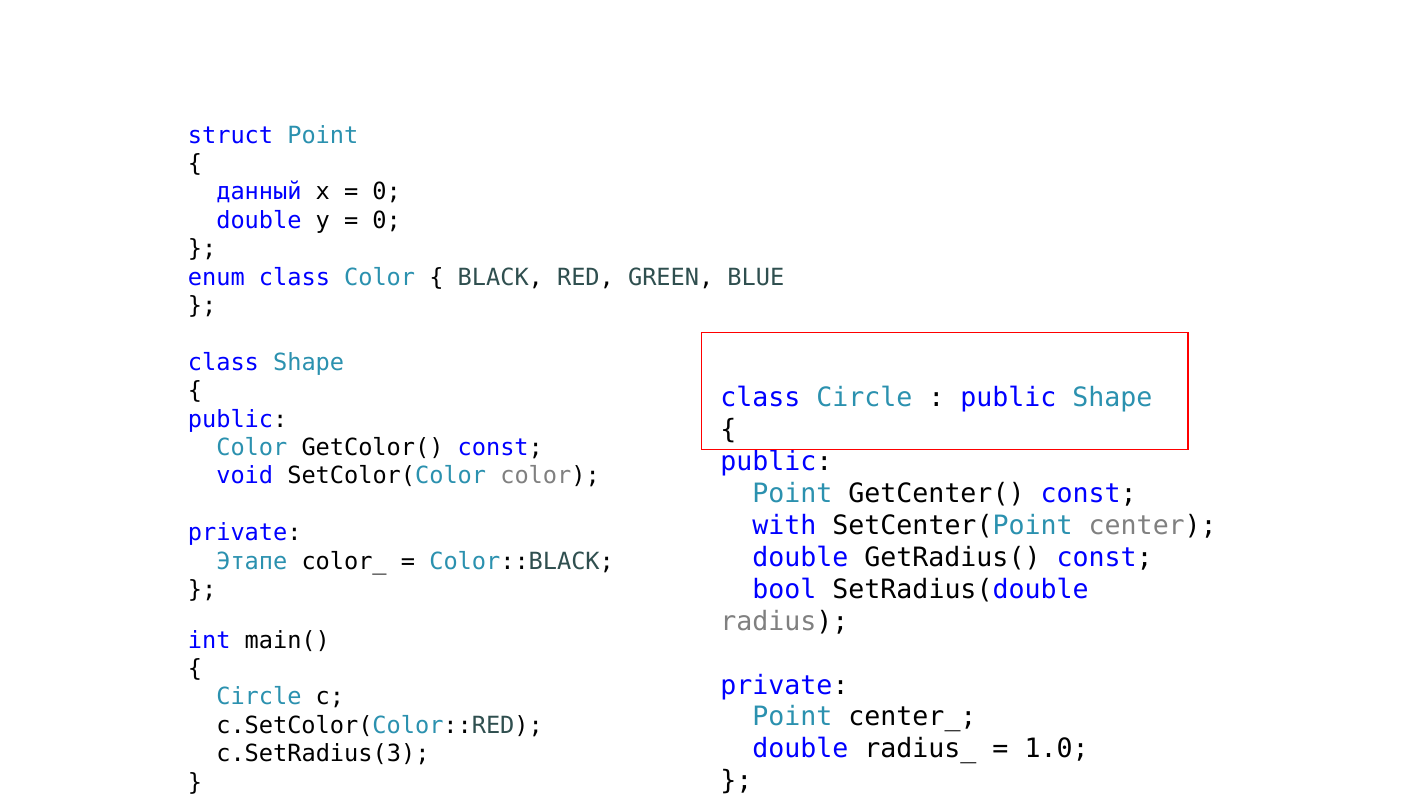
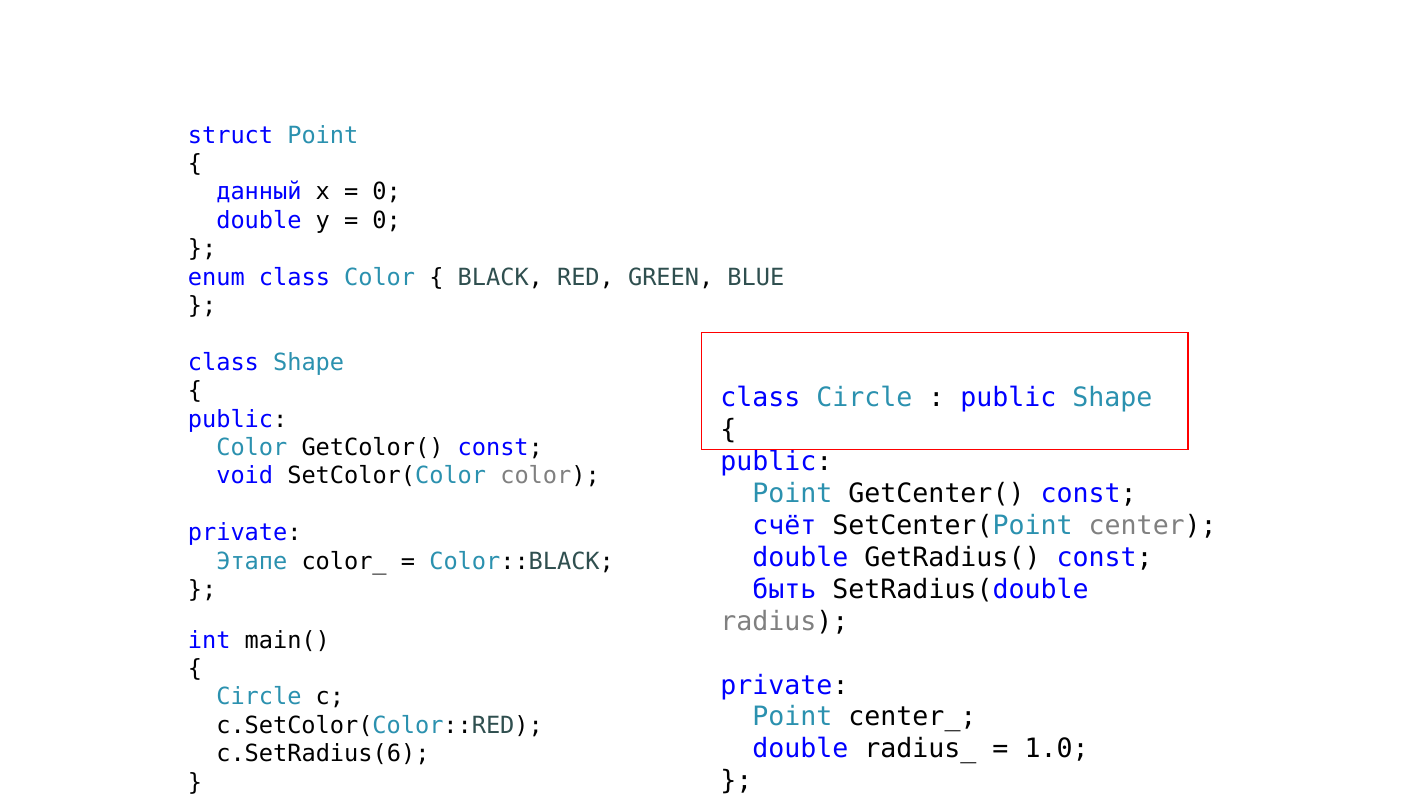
with: with -> счёт (784, 525)
bool: bool -> быть (784, 589)
c.SetRadius(3: c.SetRadius(3 -> c.SetRadius(6 (323, 754)
